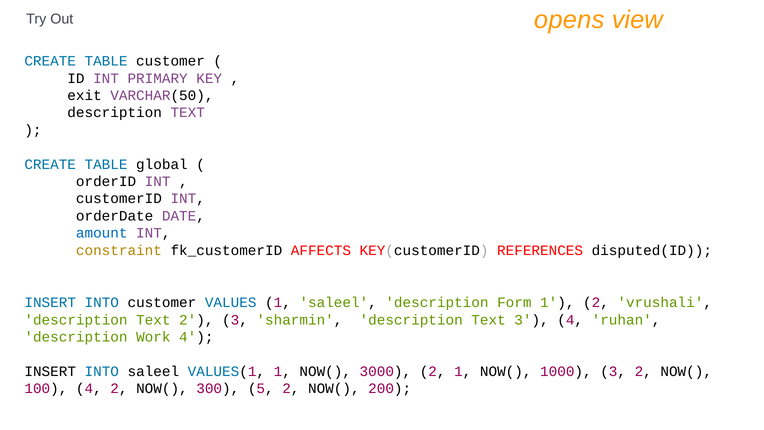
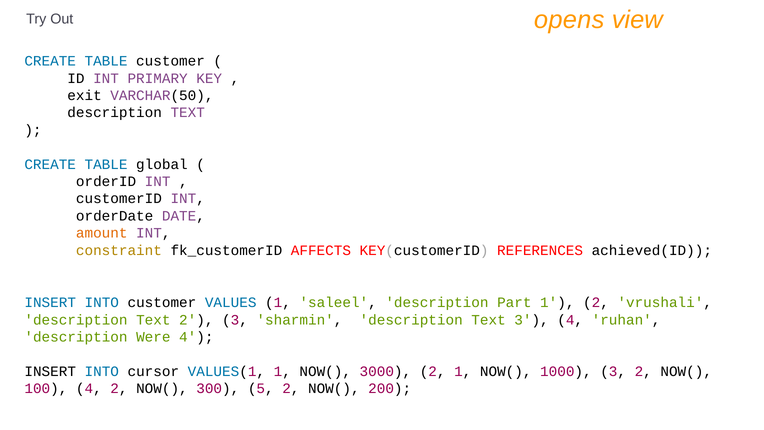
amount colour: blue -> orange (102, 233)
disputed(ID: disputed(ID -> achieved(ID (652, 250)
Form: Form -> Part (514, 303)
Work: Work -> Were (153, 337)
INTO saleel: saleel -> cursor (153, 371)
